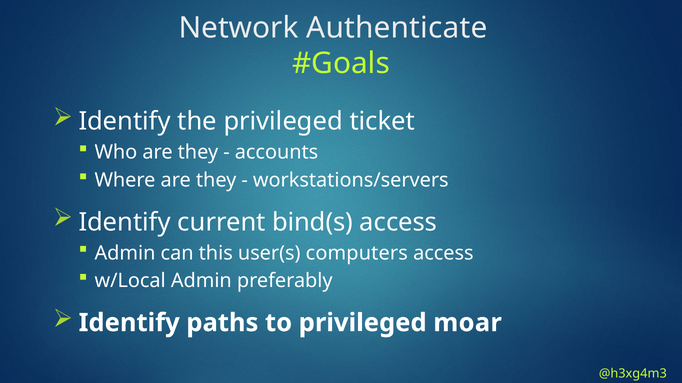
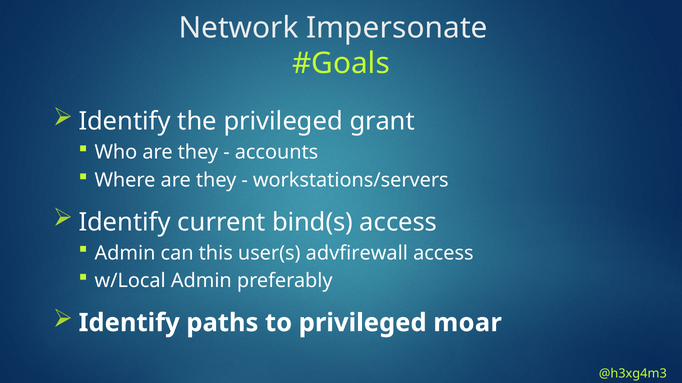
Authenticate: Authenticate -> Impersonate (397, 28)
ticket: ticket -> grant (382, 122)
computers: computers -> advfirewall (357, 253)
